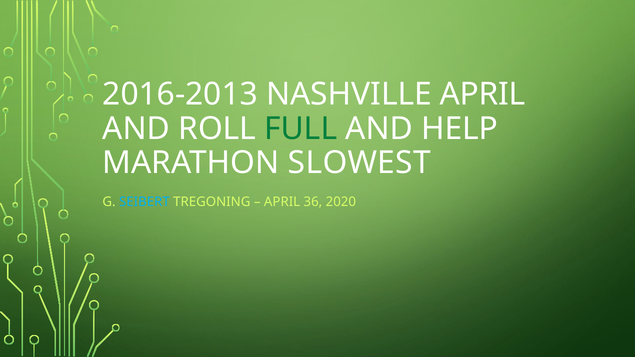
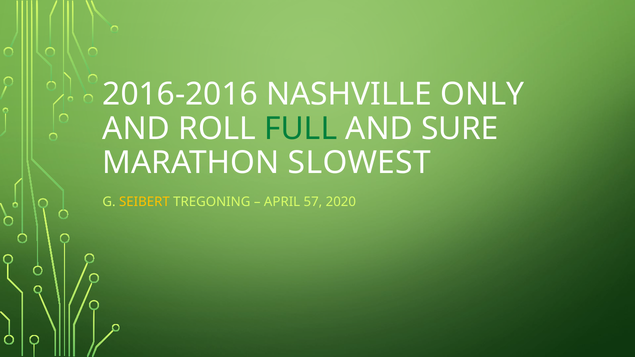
2016-2013: 2016-2013 -> 2016-2016 (180, 94)
NASHVILLE APRIL: APRIL -> ONLY (482, 94)
HELP: HELP -> SURE (460, 129)
SEIBERT colour: light blue -> yellow (144, 202)
36: 36 -> 57 (313, 202)
